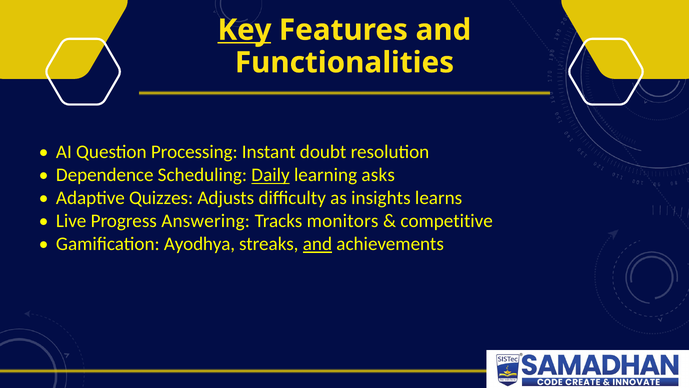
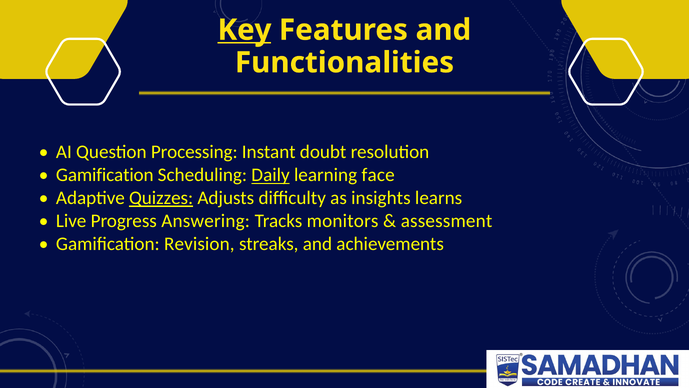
Dependence: Dependence -> Gamification (105, 175)
asks: asks -> face (378, 175)
Quizzes underline: none -> present (161, 198)
competitive: competitive -> assessment (447, 221)
Ayodhya: Ayodhya -> Revision (199, 244)
and underline: present -> none (317, 244)
